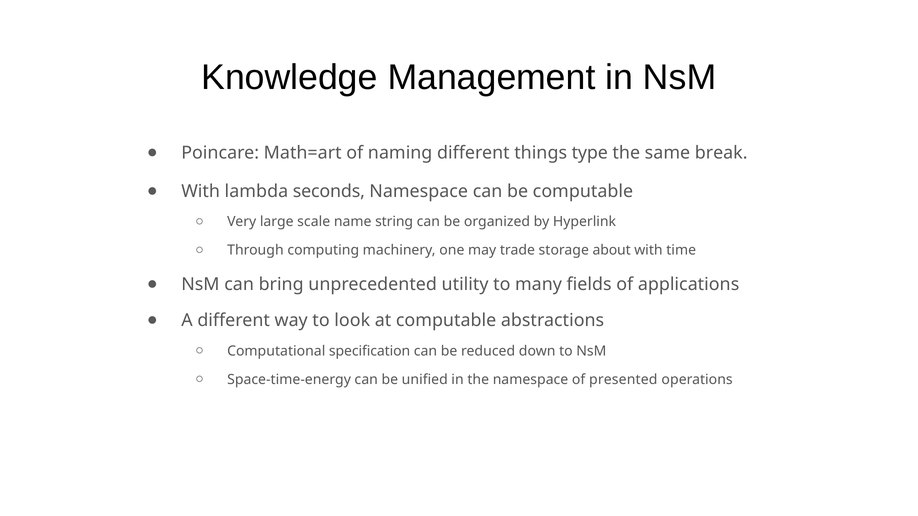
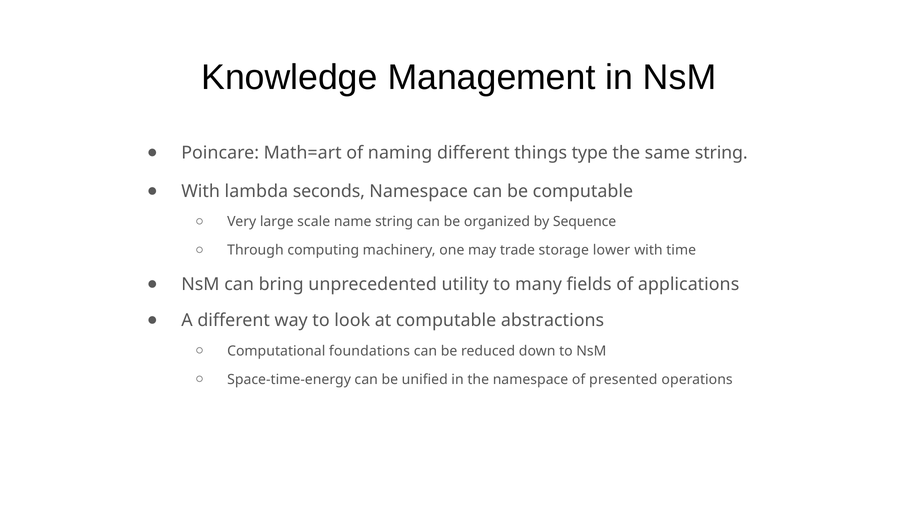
same break: break -> string (721, 153)
Hyperlink: Hyperlink -> Sequence (585, 222)
about: about -> lower (611, 250)
specification: specification -> foundations (369, 351)
